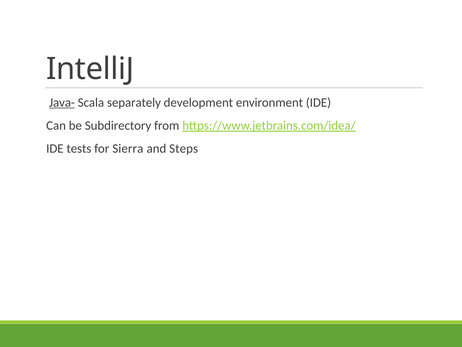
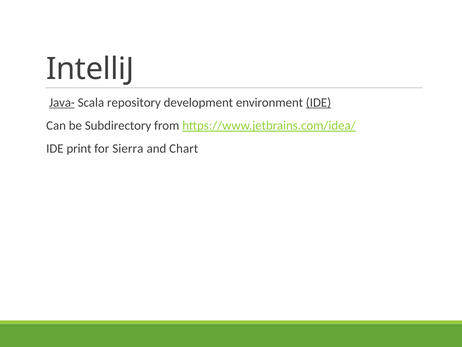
separately: separately -> repository (134, 102)
IDE underline: none -> present (318, 102)
tests: tests -> print (79, 148)
Steps: Steps -> Chart (184, 148)
